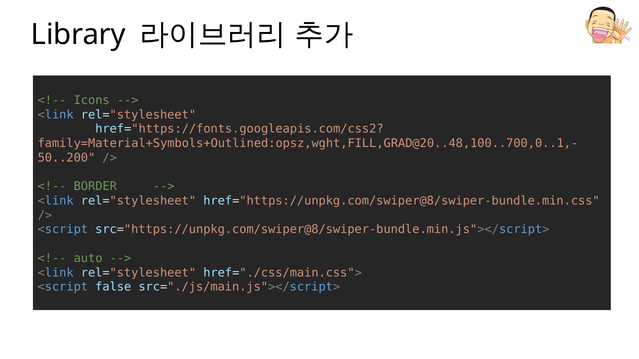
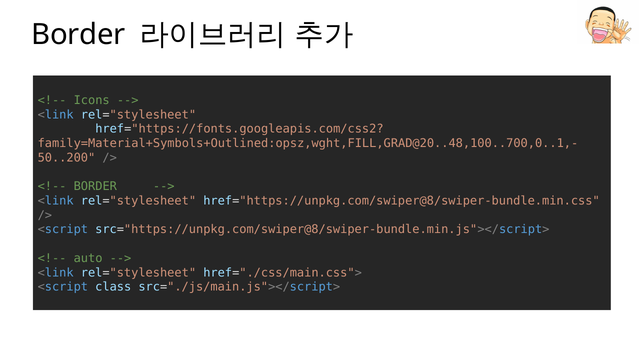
Library: Library -> Border (78, 35)
false: false -> class (113, 287)
